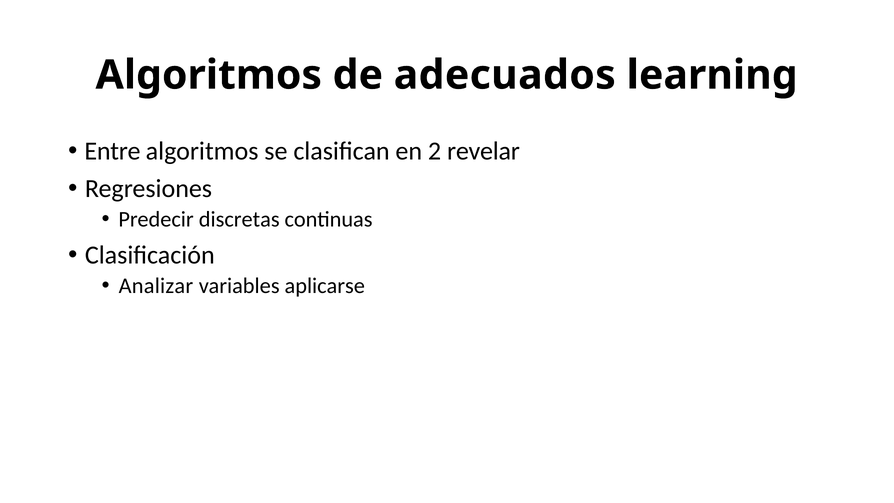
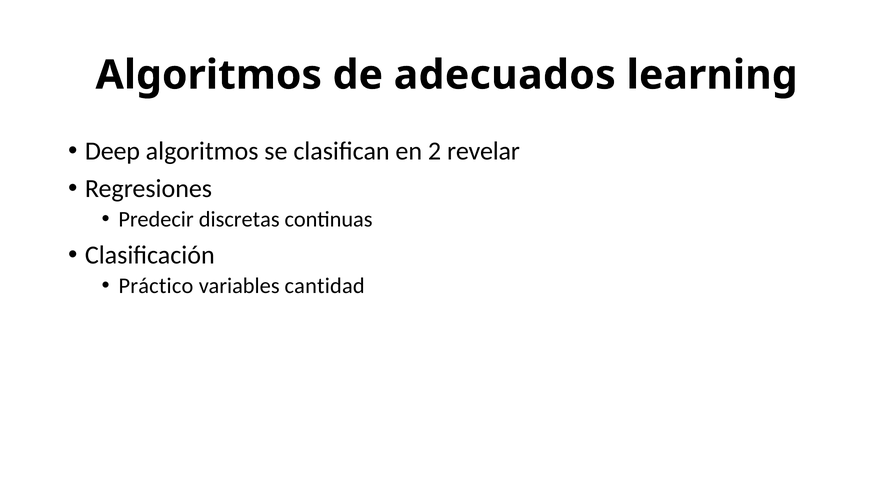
Entre: Entre -> Deep (112, 151)
Analizar: Analizar -> Práctico (156, 286)
aplicarse: aplicarse -> cantidad (325, 286)
